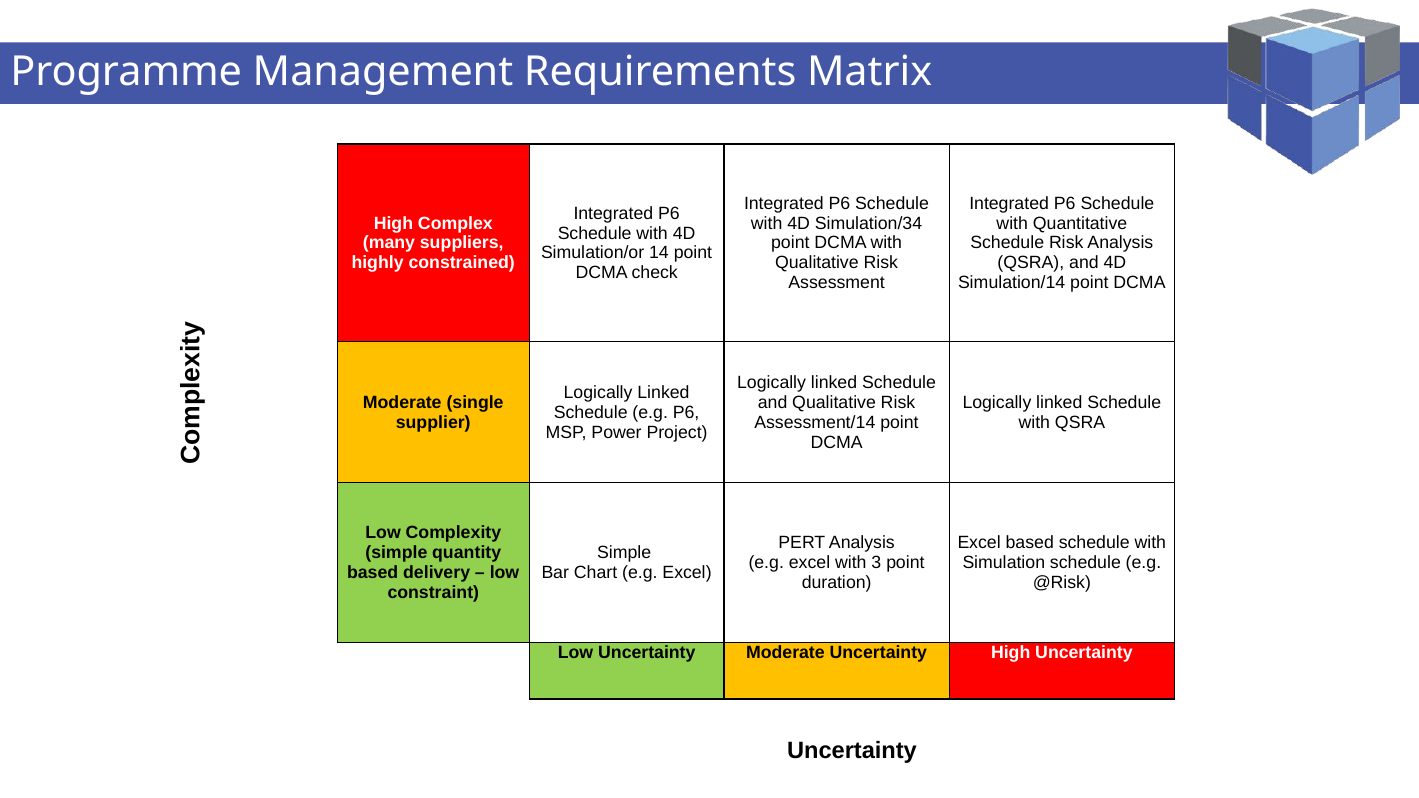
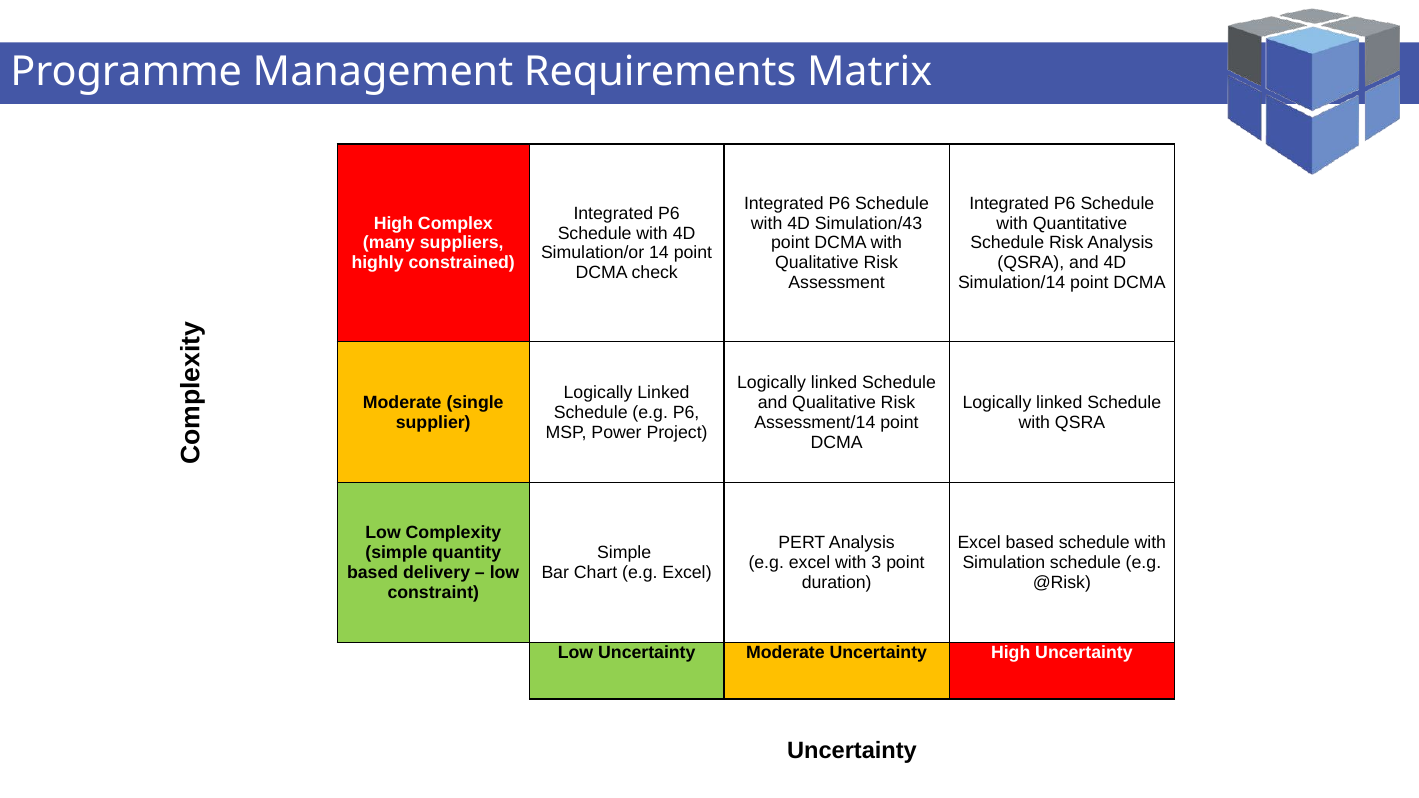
Simulation/34: Simulation/34 -> Simulation/43 (868, 223)
